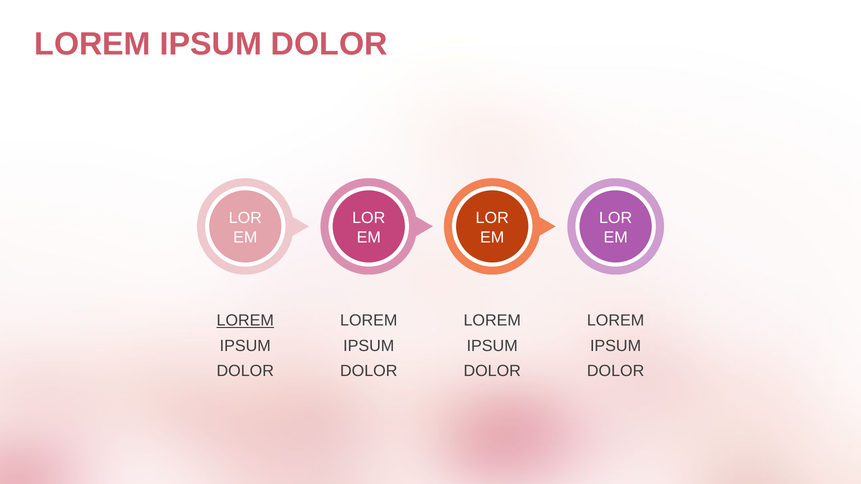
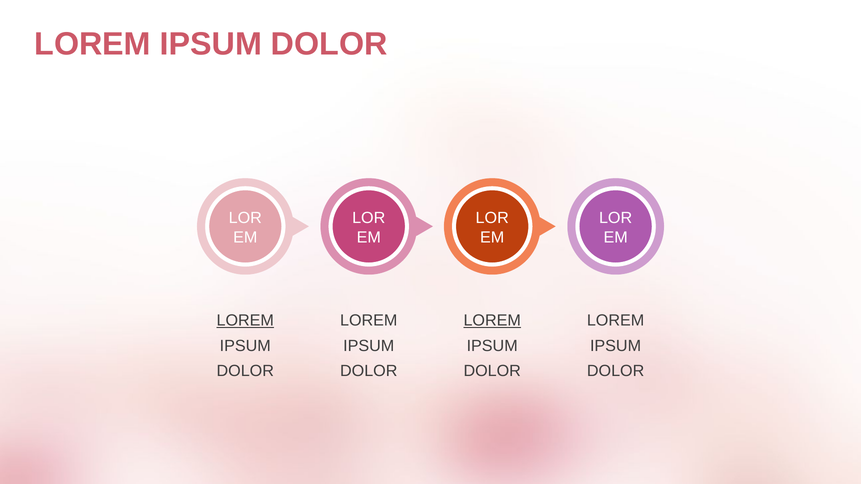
LOREM underline: none -> present (492, 321)
